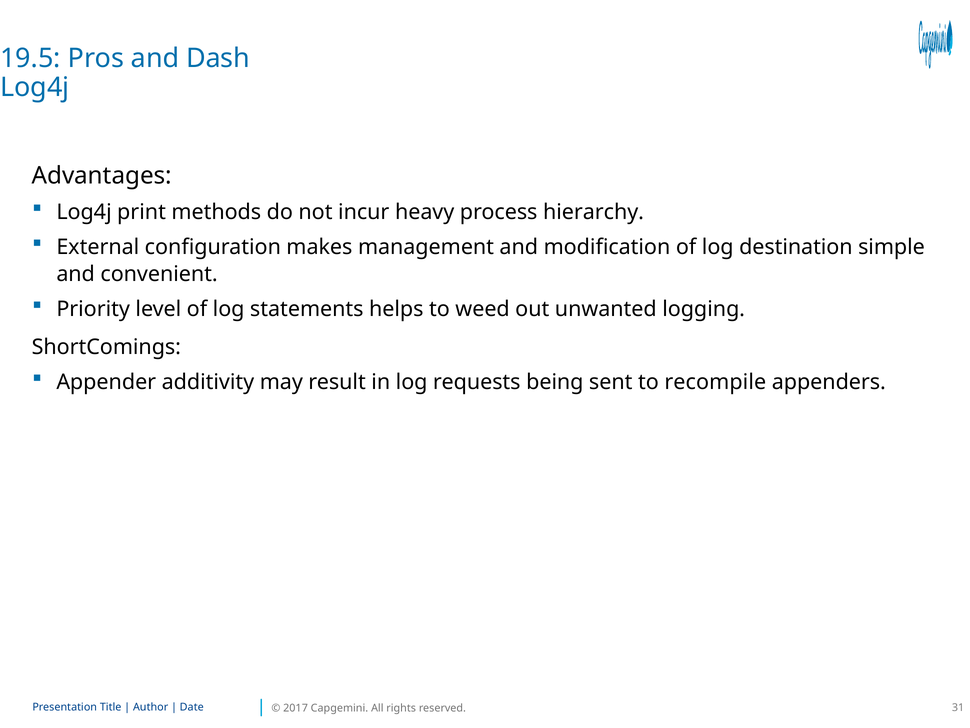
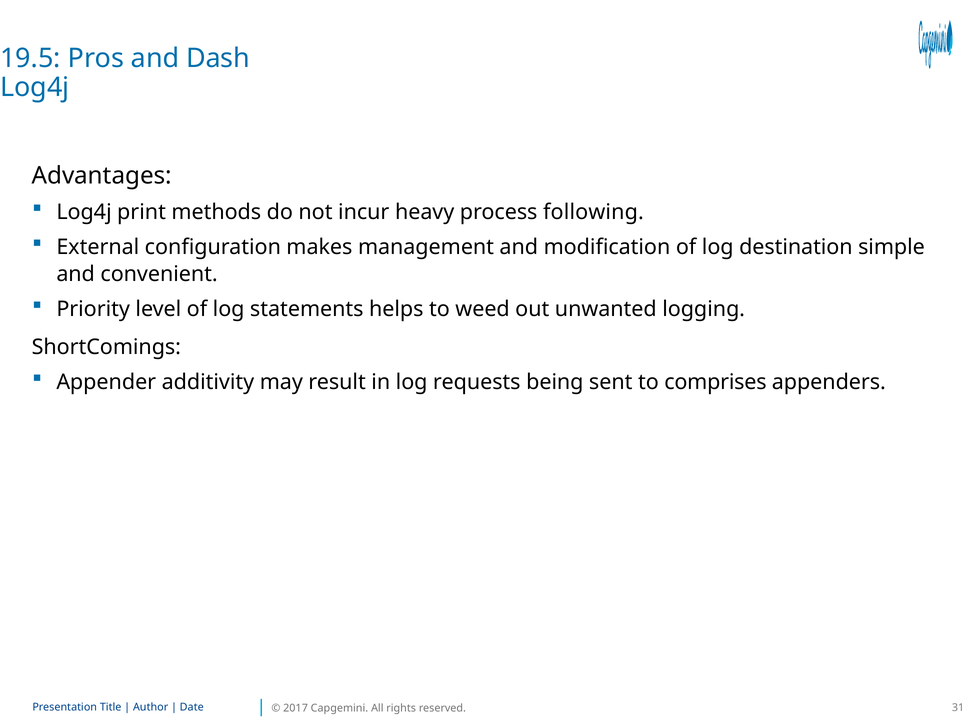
hierarchy: hierarchy -> following (593, 212)
recompile: recompile -> comprises (715, 382)
